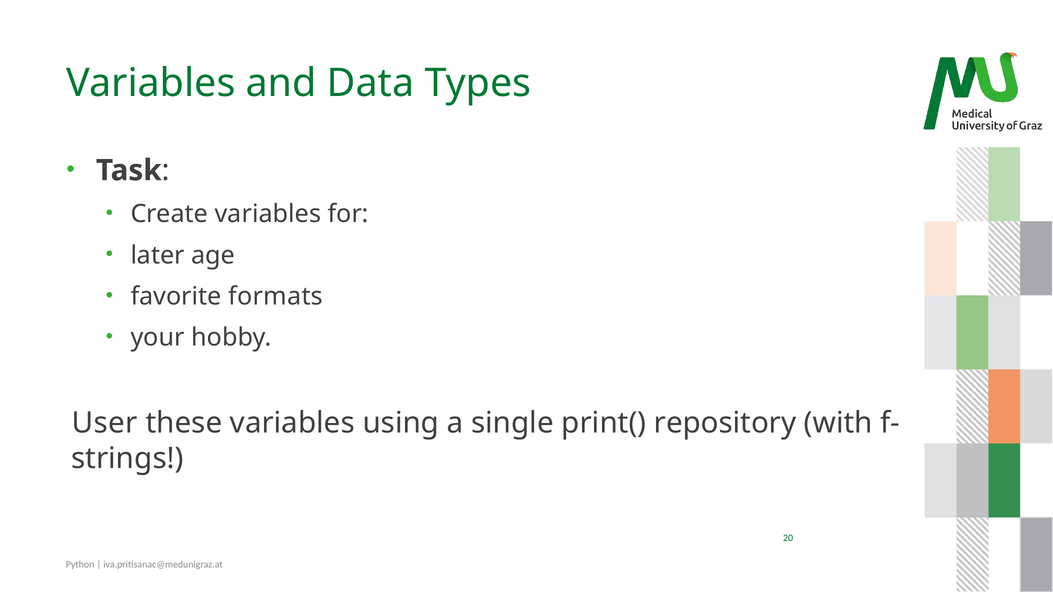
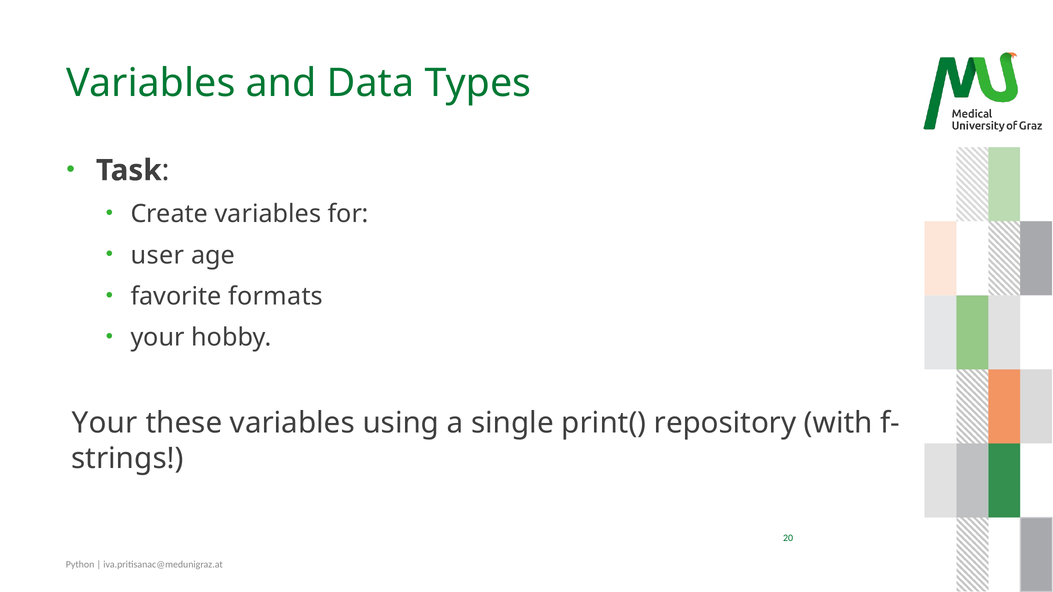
later: later -> user (157, 255)
User: User -> Your (105, 423)
